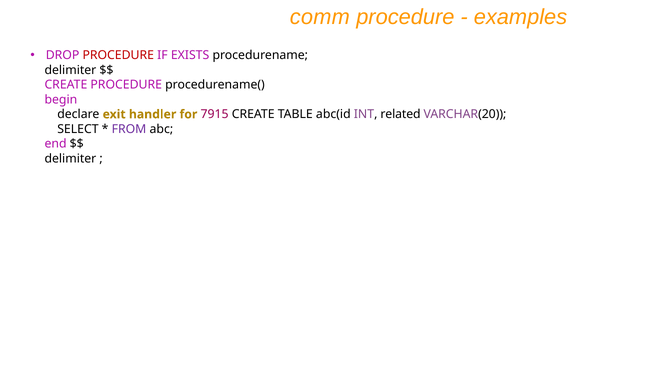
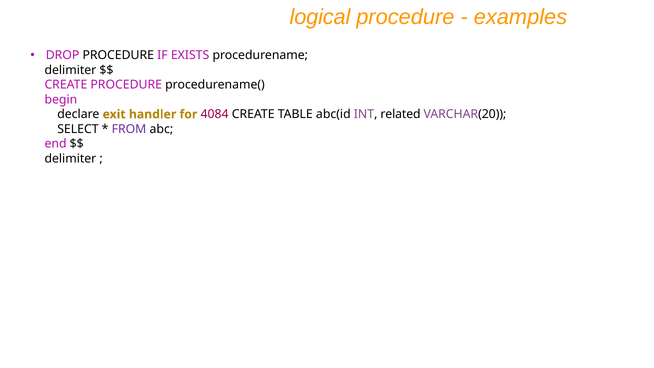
comm: comm -> logical (320, 17)
PROCEDURE colour: red -> black (118, 55)
7915: 7915 -> 4084 (215, 114)
